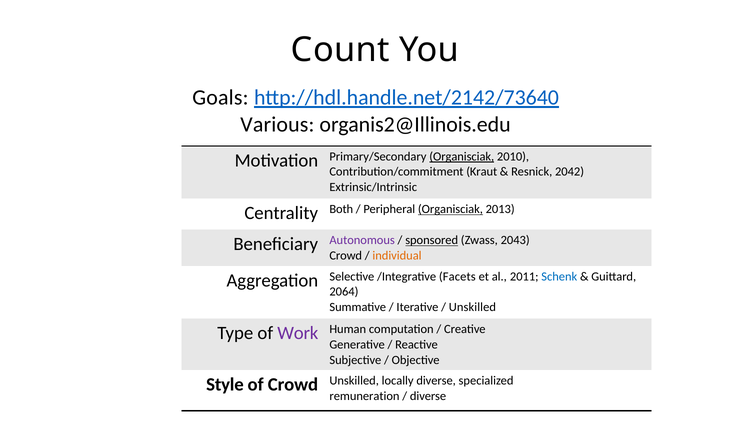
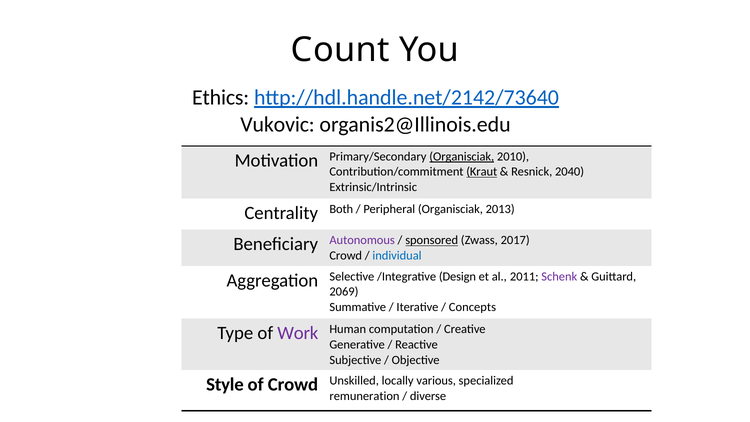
Goals: Goals -> Ethics (221, 98)
Various: Various -> Vukovic (278, 124)
Kraut underline: none -> present (482, 172)
2042: 2042 -> 2040 (570, 172)
Organisciak underline: present -> none (450, 209)
2043: 2043 -> 2017 (515, 240)
individual colour: orange -> blue (397, 256)
Facets: Facets -> Design (457, 276)
Schenk colour: blue -> purple (559, 276)
2064: 2064 -> 2069 (344, 292)
Unskilled: Unskilled -> Concepts (472, 307)
locally diverse: diverse -> various (436, 381)
